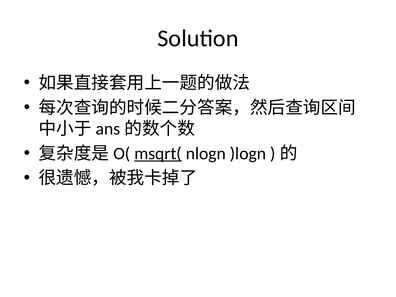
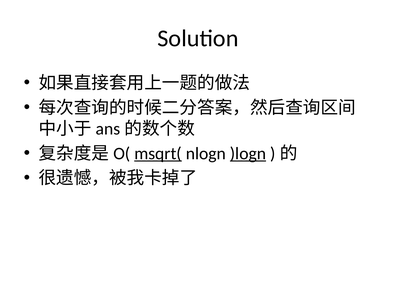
)logn underline: none -> present (248, 153)
